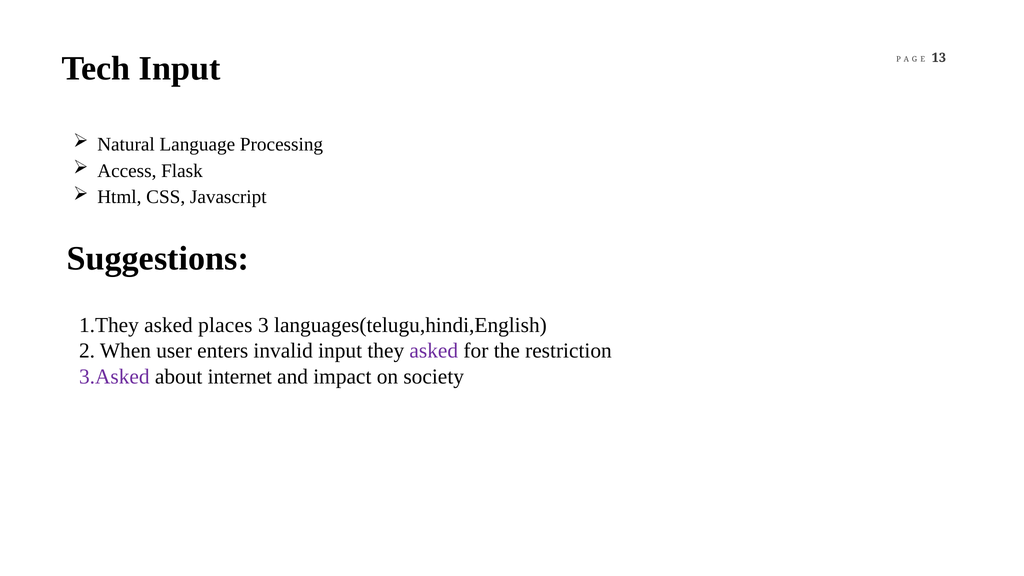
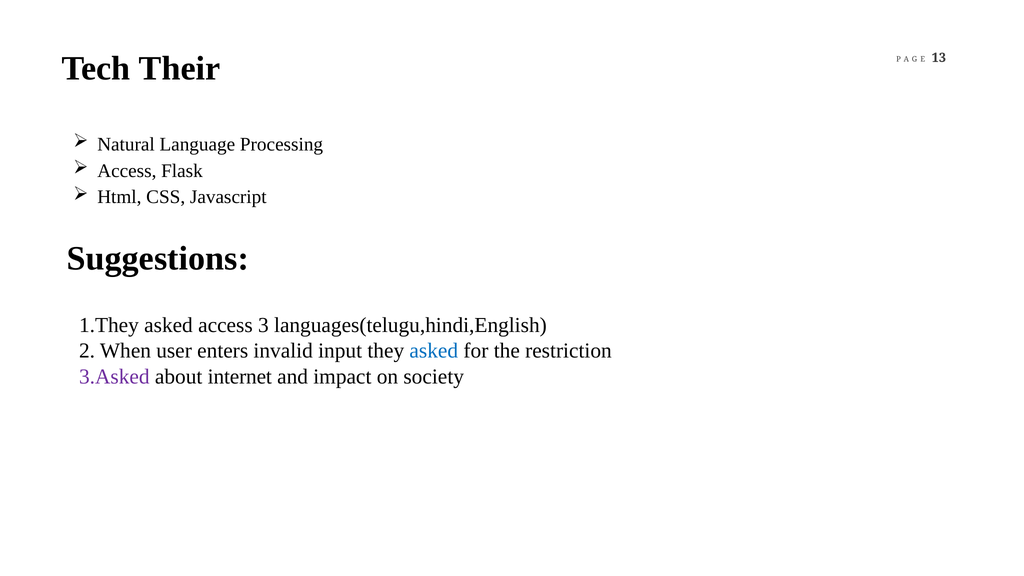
Tech Input: Input -> Their (180, 68)
asked places: places -> access (225, 325)
asked colour: purple -> blue (434, 351)
